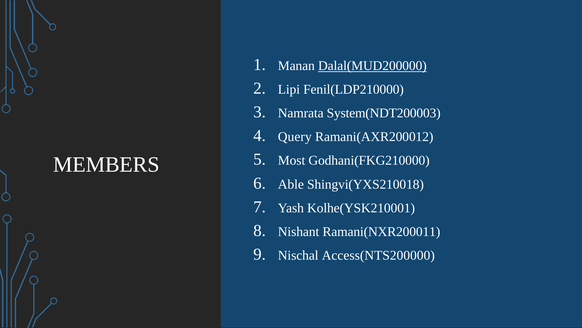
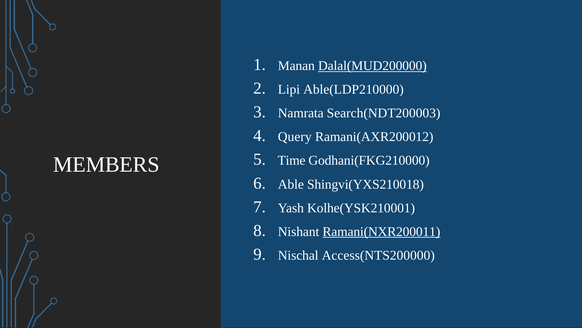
Fenil(LDP210000: Fenil(LDP210000 -> Able(LDP210000 (354, 89)
System(NDT200003: System(NDT200003 -> Search(NDT200003 (384, 113)
Most: Most -> Time (292, 160)
Ramani(NXR200011 underline: none -> present (381, 231)
